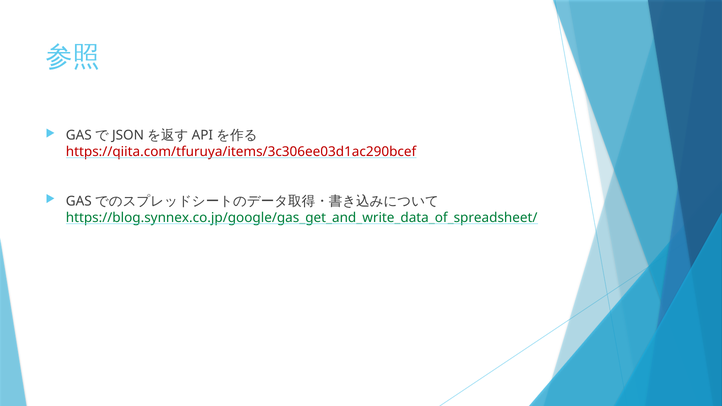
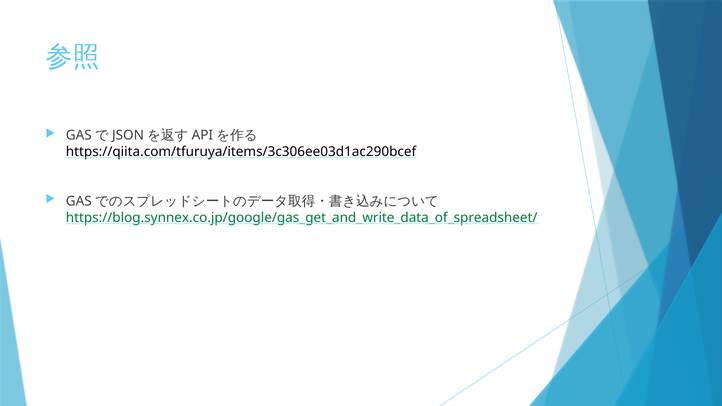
https://qiita.com/tfuruya/items/3c306ee03d1ac290bcef colour: red -> black (241, 152)
